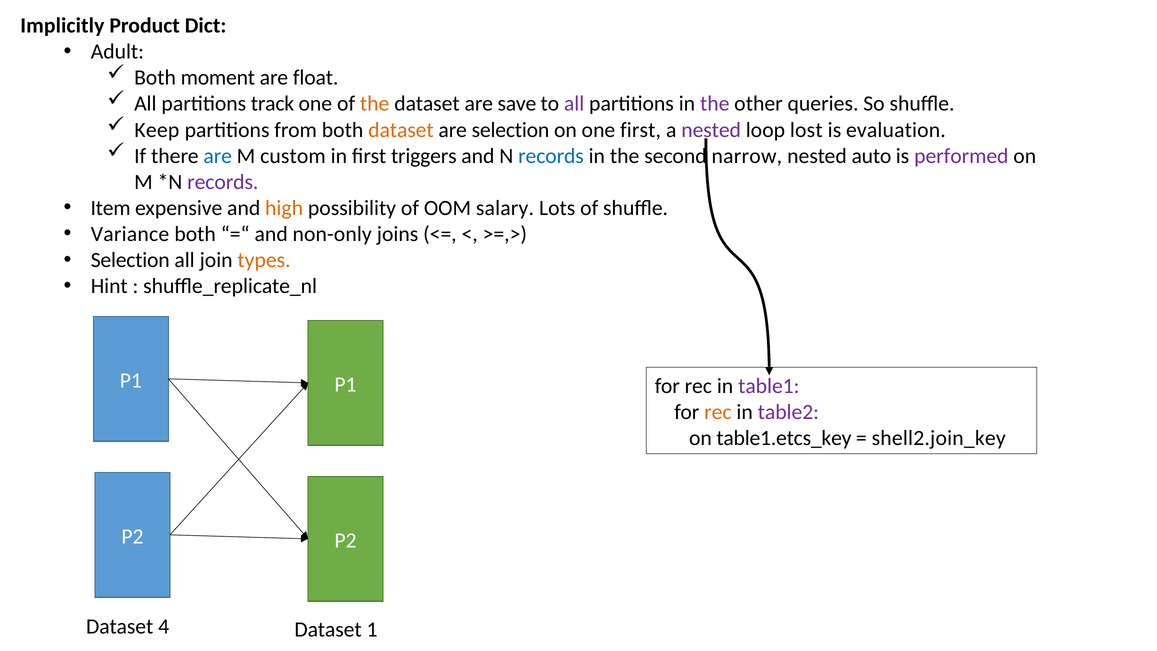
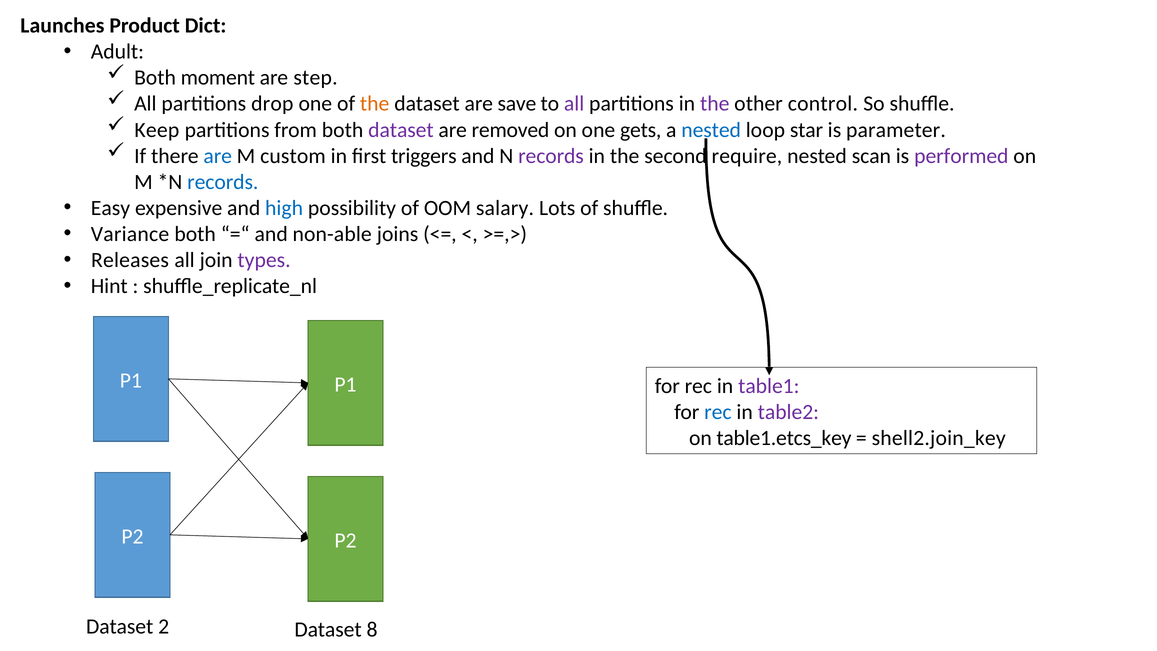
Implicitly: Implicitly -> Launches (62, 26)
float: float -> step (316, 78)
track: track -> drop (272, 104)
queries: queries -> control (823, 104)
dataset colour: orange -> purple (401, 130)
are selection: selection -> removed (510, 130)
one first: first -> gets (641, 130)
nested colour: purple -> blue (711, 130)
lost: lost -> star (806, 130)
evaluation: evaluation -> parameter (896, 130)
records colour: blue -> purple (551, 156)
narrow: narrow -> require (747, 156)
auto: auto -> scan (871, 156)
records colour: purple -> blue (223, 182)
Item: Item -> Easy (110, 208)
high colour: orange -> blue (284, 208)
non-only: non-only -> non-able (332, 234)
Selection: Selection -> Releases (130, 260)
types colour: orange -> purple (264, 260)
rec colour: orange -> blue (718, 412)
4: 4 -> 2 (164, 626)
1: 1 -> 8 (372, 630)
